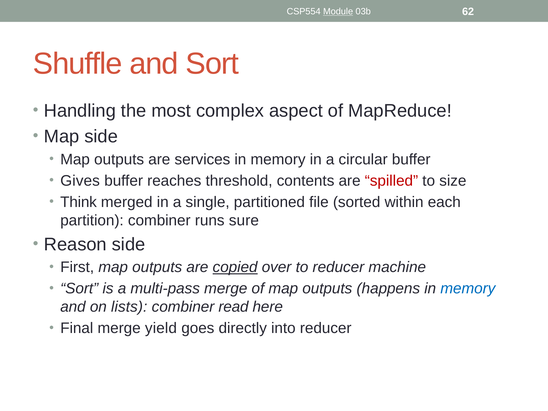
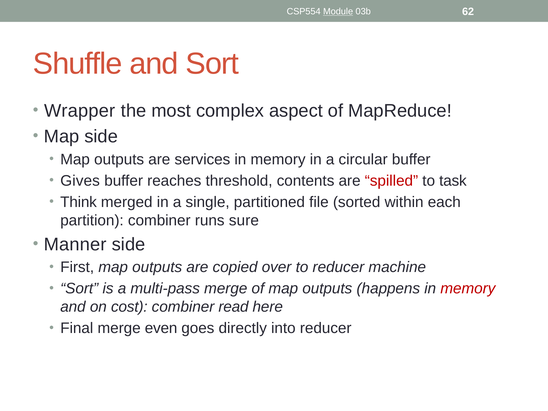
Handling: Handling -> Wrapper (80, 111)
size: size -> task (453, 181)
Reason: Reason -> Manner (75, 244)
copied underline: present -> none (235, 267)
memory colour: blue -> red (468, 289)
lists: lists -> cost (129, 307)
yield: yield -> even (161, 328)
